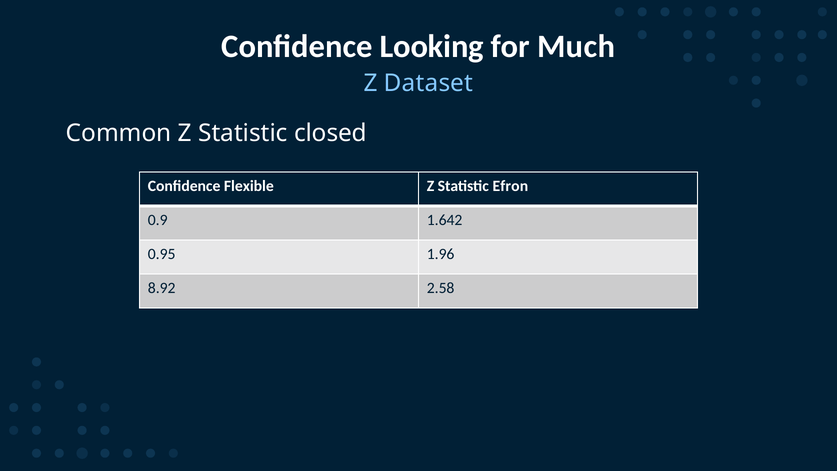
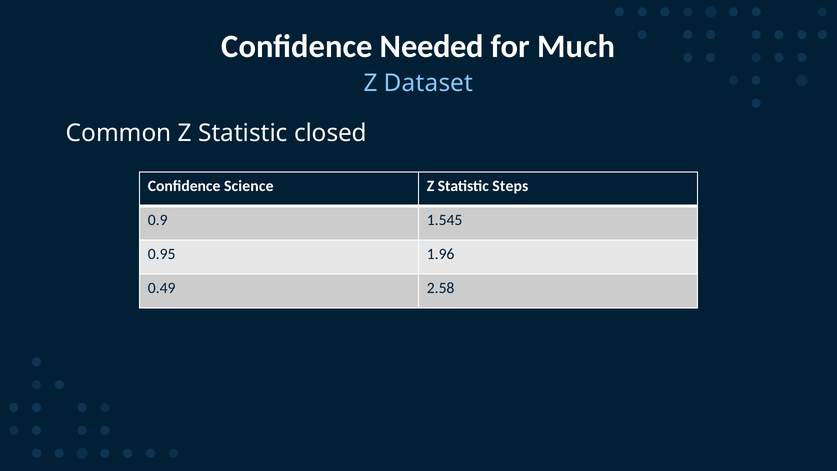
Looking: Looking -> Needed (432, 47)
Flexible: Flexible -> Science (249, 186)
Efron: Efron -> Steps (510, 186)
1.642: 1.642 -> 1.545 (445, 220)
8.92: 8.92 -> 0.49 (162, 288)
